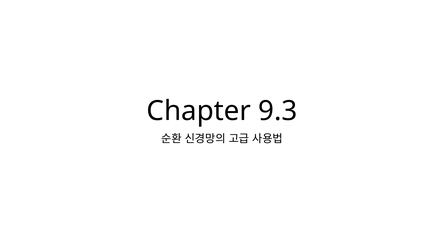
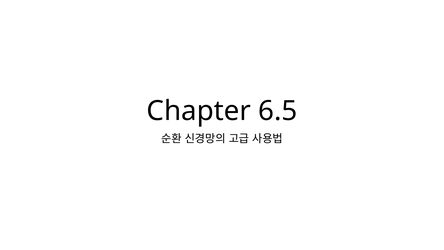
9.3: 9.3 -> 6.5 (278, 111)
